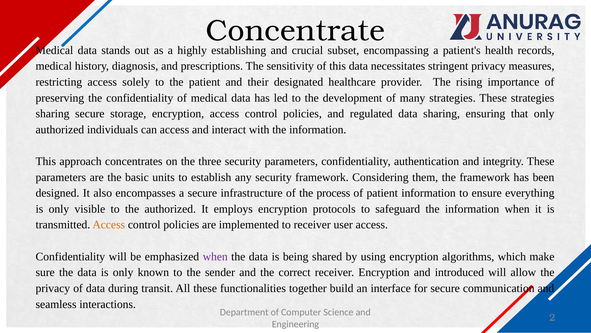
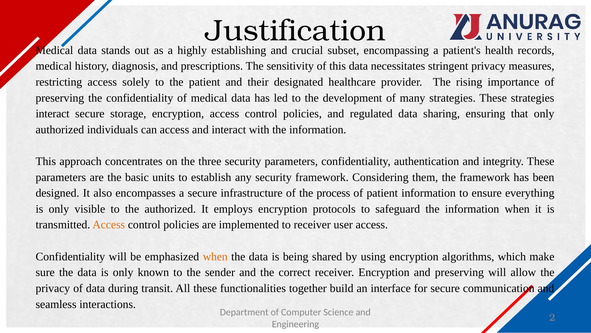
Concentrate: Concentrate -> Justification (295, 31)
sharing: sharing -> interact (53, 114)
when colour: purple -> orange (215, 256)
and introduced: introduced -> preserving (459, 272)
